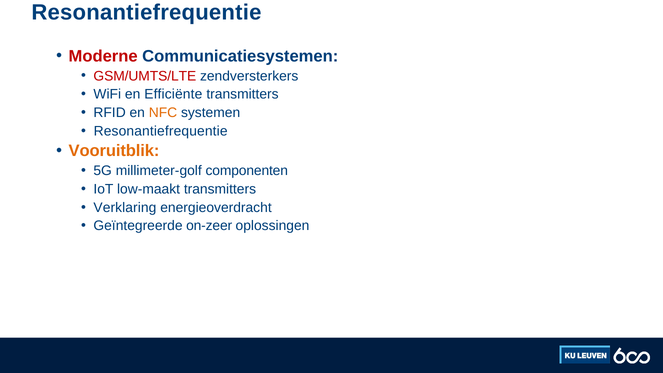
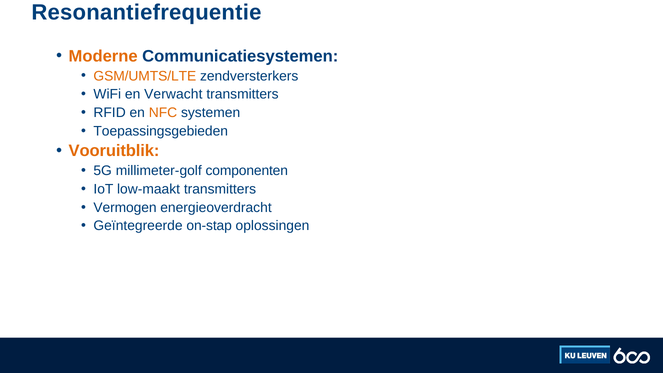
Moderne colour: red -> orange (103, 56)
GSM/UMTS/LTE colour: red -> orange (145, 76)
Efficiënte: Efficiënte -> Verwacht (173, 94)
Resonantiefrequentie: Resonantiefrequentie -> Toepassingsgebieden (161, 131)
Verklaring: Verklaring -> Vermogen (125, 207)
on-zeer: on-zeer -> on-stap (209, 226)
